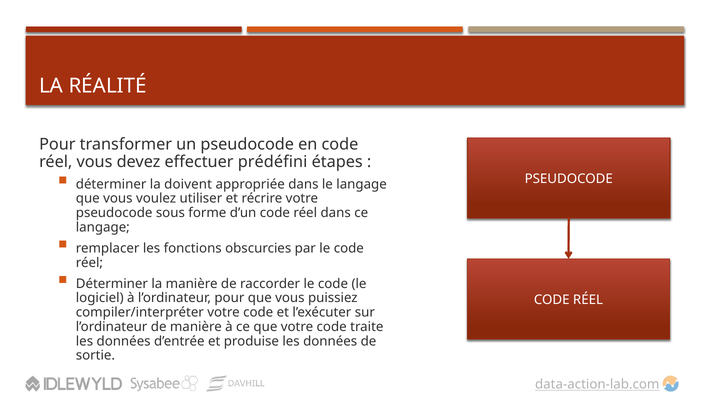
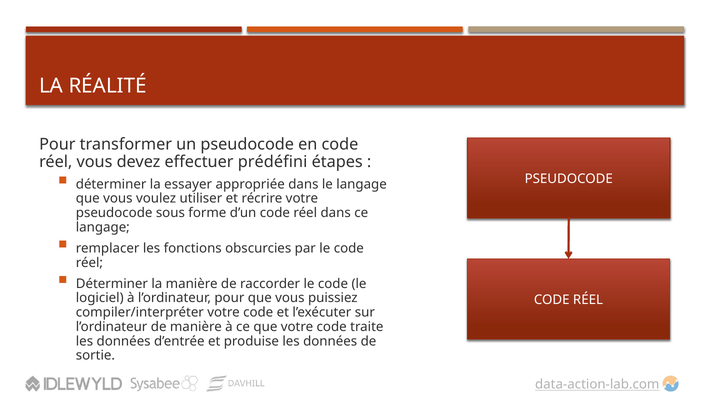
doivent: doivent -> essayer (188, 184)
